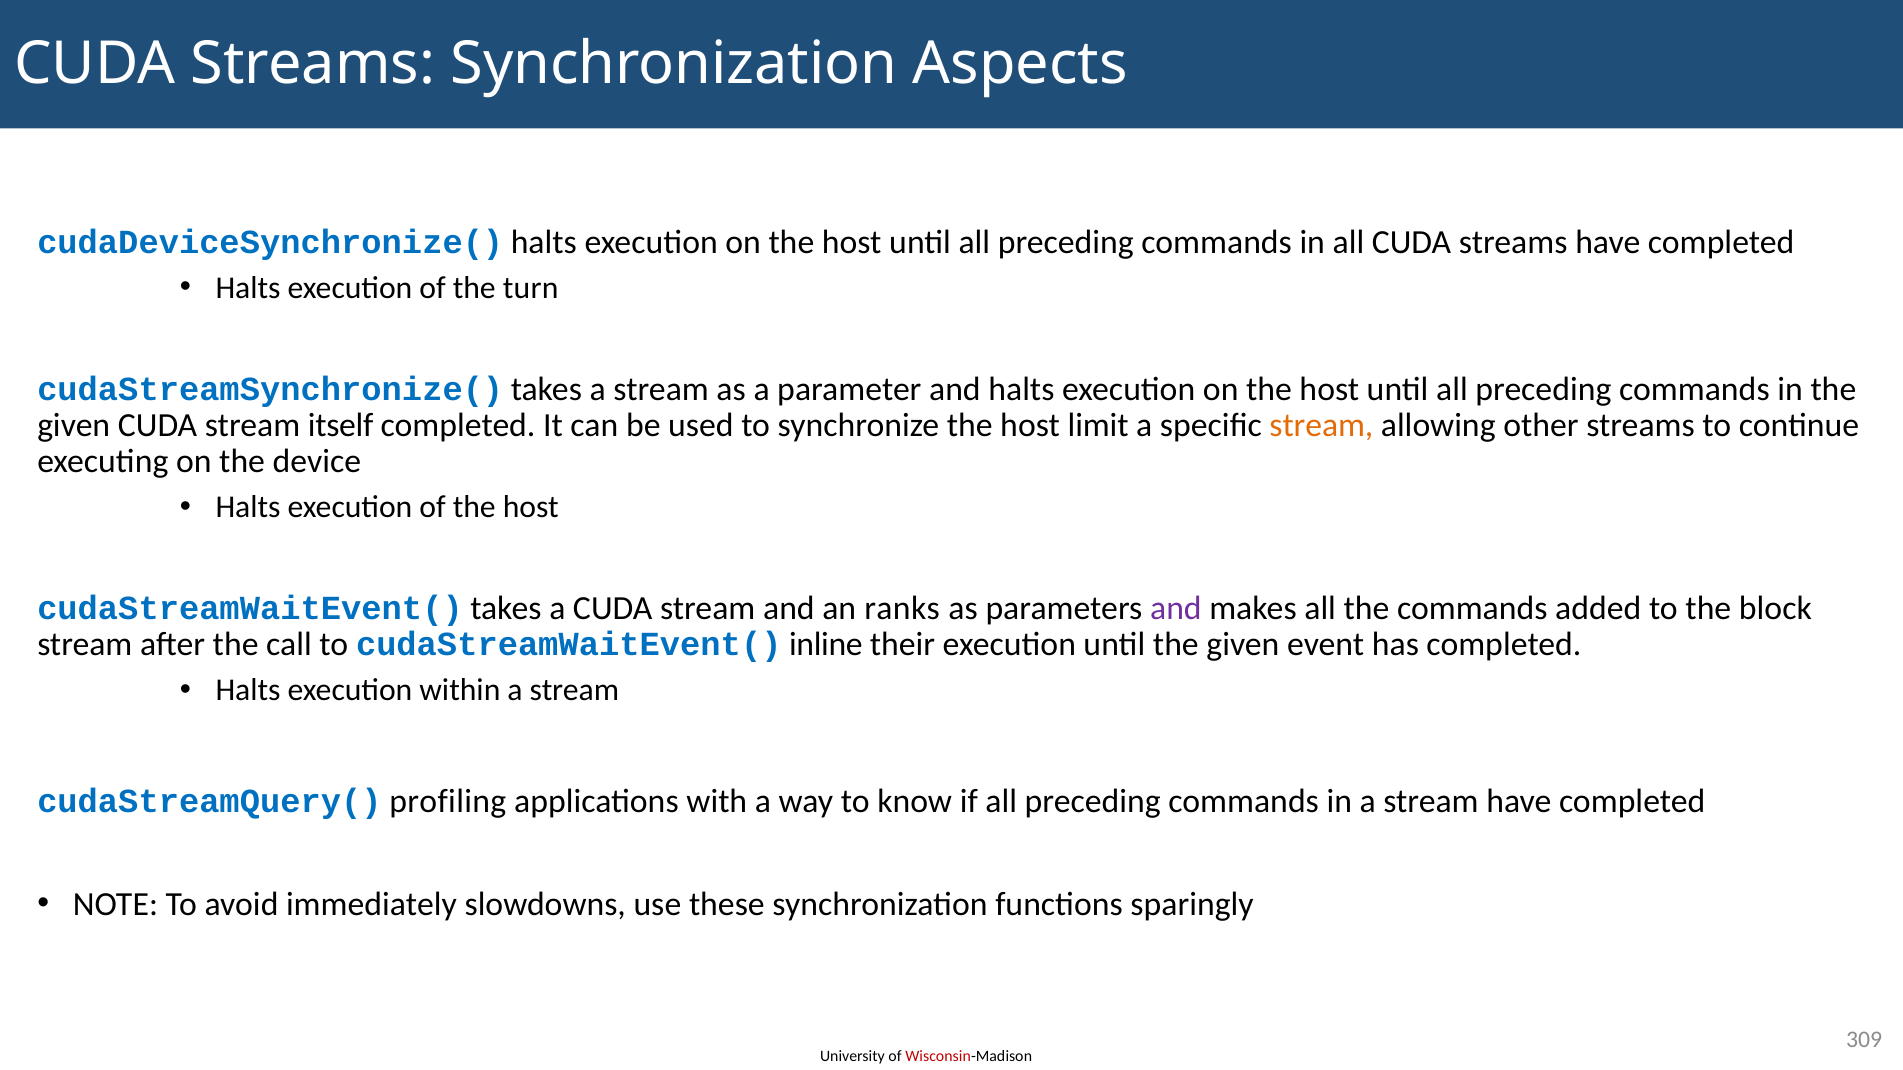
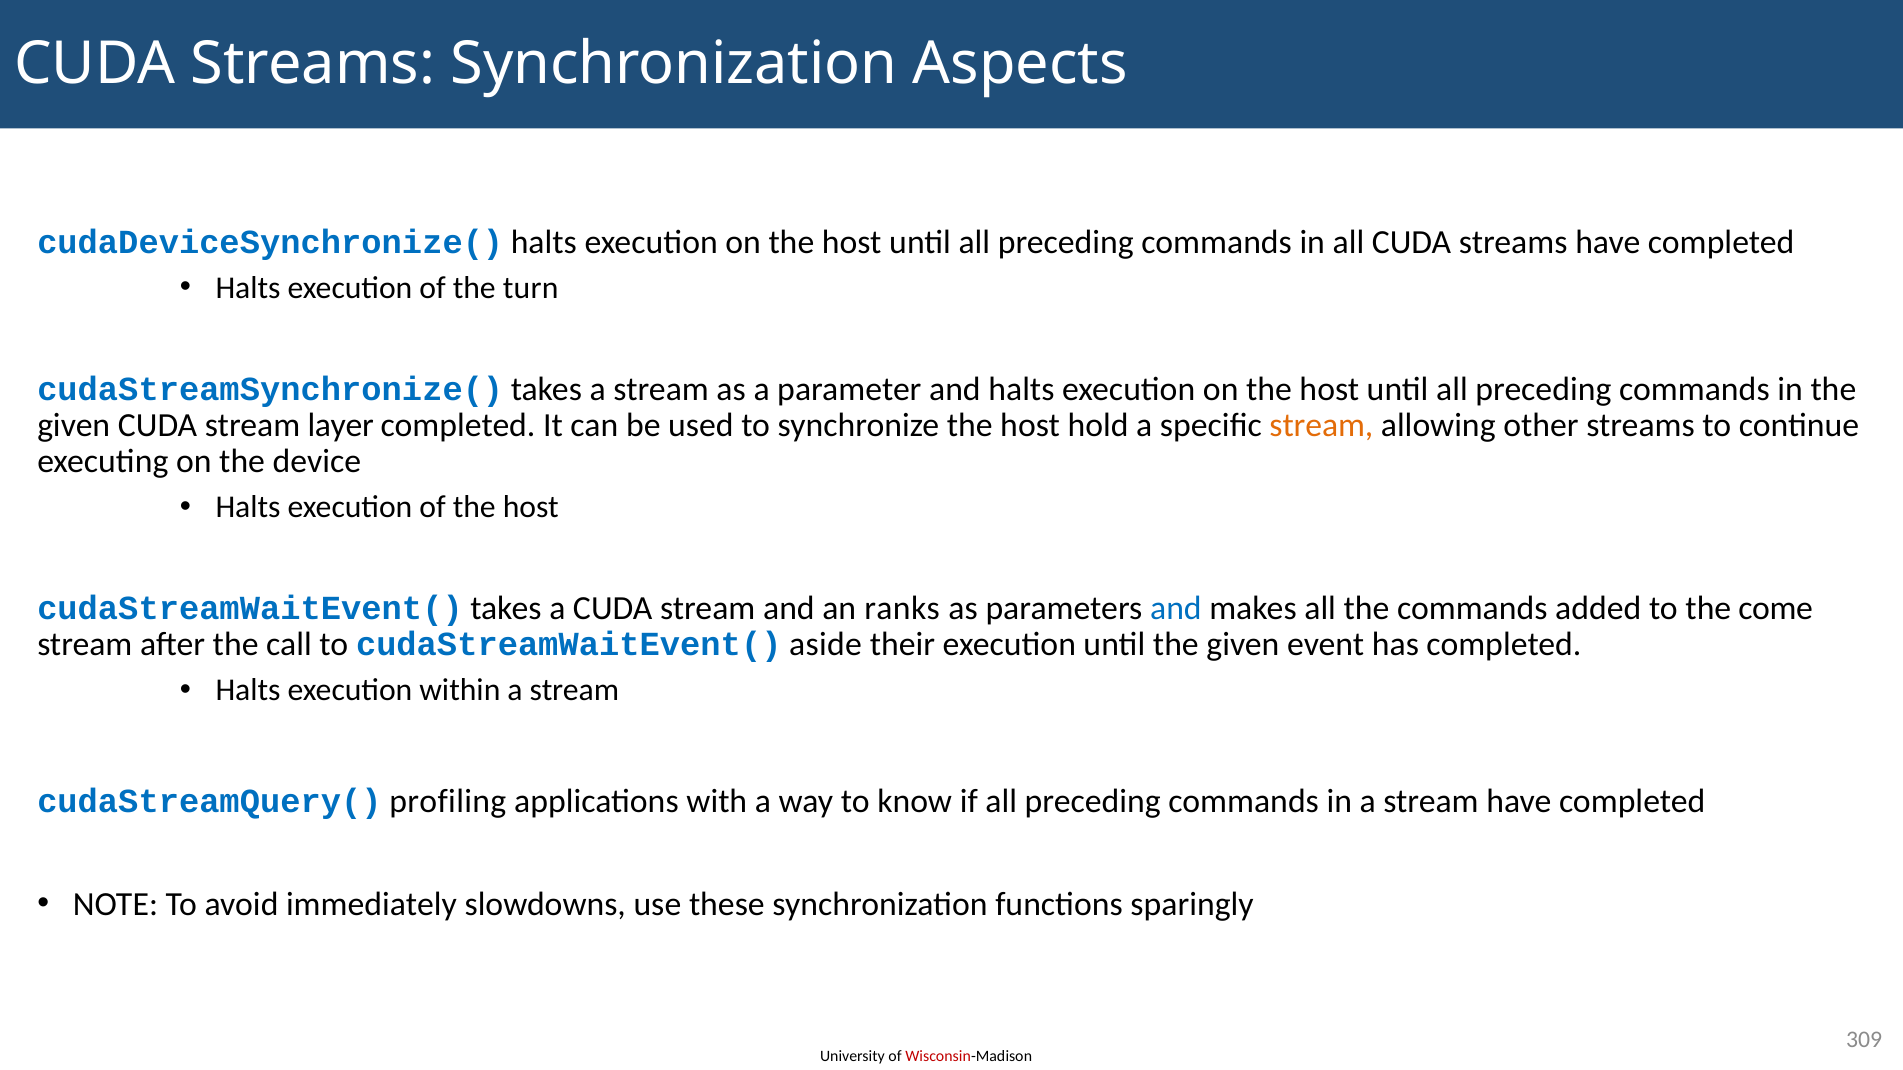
itself: itself -> layer (341, 426)
limit: limit -> hold (1098, 426)
and colour: purple -> blue (1176, 609)
block: block -> come (1776, 609)
inline: inline -> aside (826, 645)
